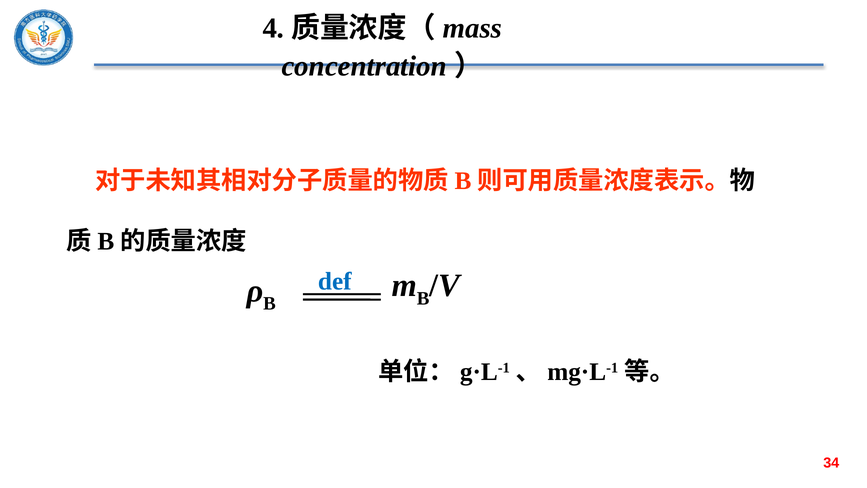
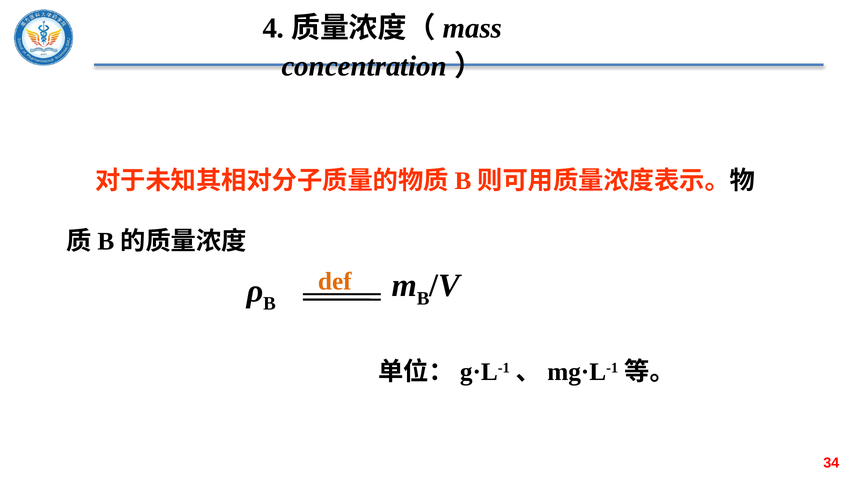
def colour: blue -> orange (335, 281)
